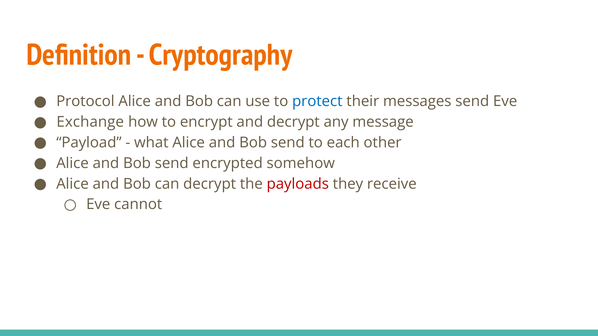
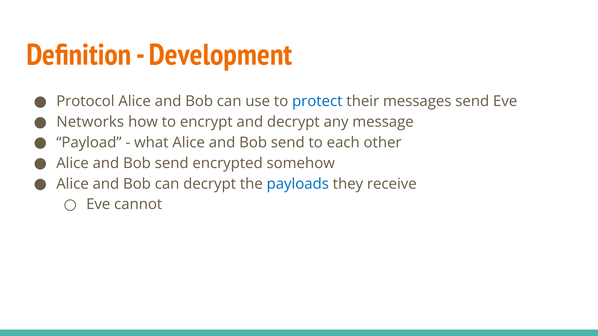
Cryptography: Cryptography -> Development (221, 55)
Exchange: Exchange -> Networks (90, 122)
payloads colour: red -> blue (298, 184)
